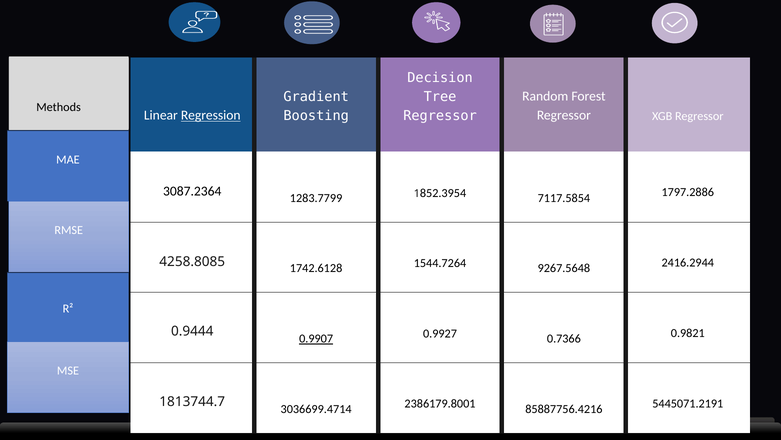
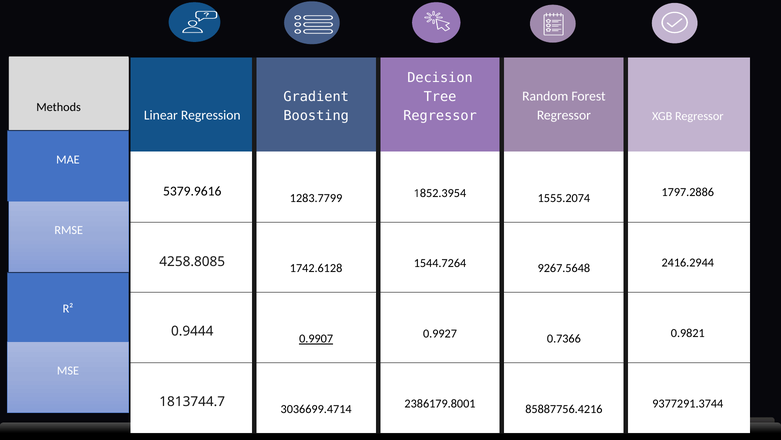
Regression underline: present -> none (211, 115)
3087.2364: 3087.2364 -> 5379.9616 (192, 191)
7117.5854: 7117.5854 -> 1555.2074 (564, 198)
5445071.2191: 5445071.2191 -> 9377291.3744 (688, 403)
